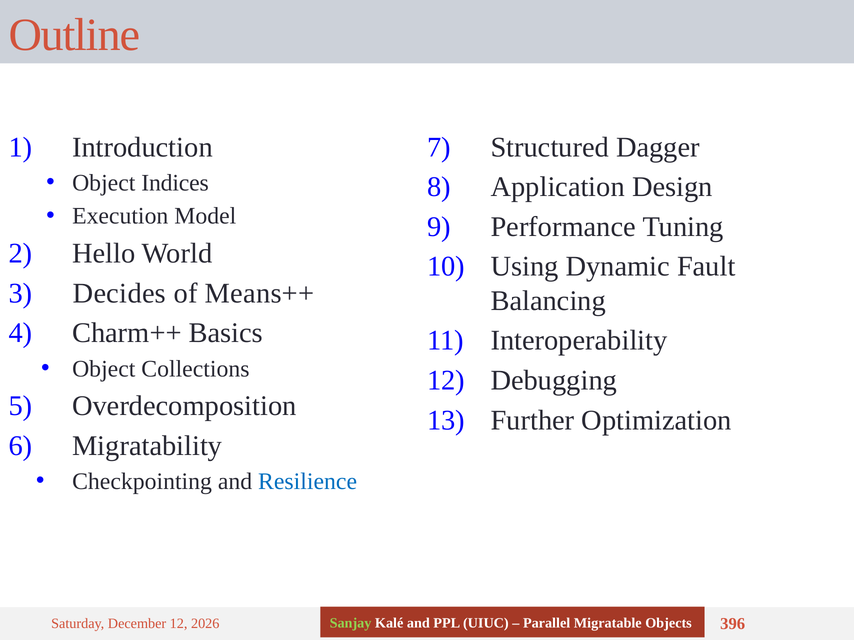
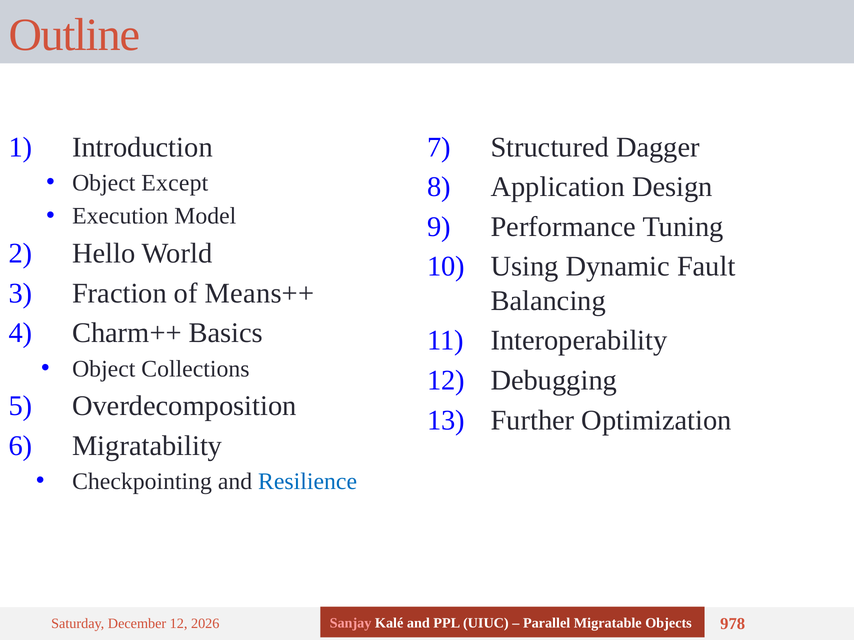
Indices: Indices -> Except (175, 183)
Decides: Decides -> Fraction (120, 293)
Sanjay colour: light green -> pink (351, 623)
396: 396 -> 978 (733, 624)
